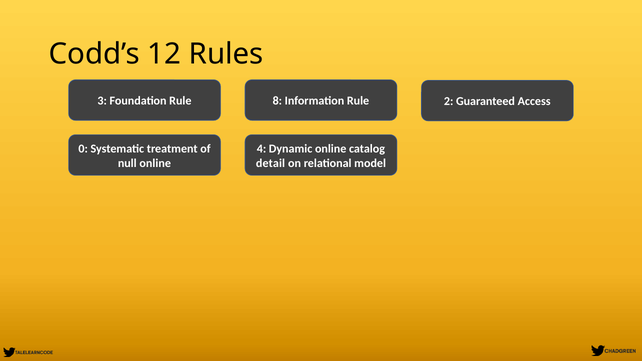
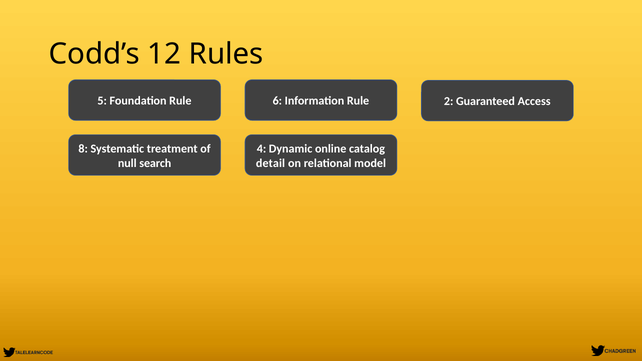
3: 3 -> 5 (102, 101)
8: 8 -> 6 (277, 101)
0: 0 -> 8 (83, 149)
null online: online -> search (155, 163)
